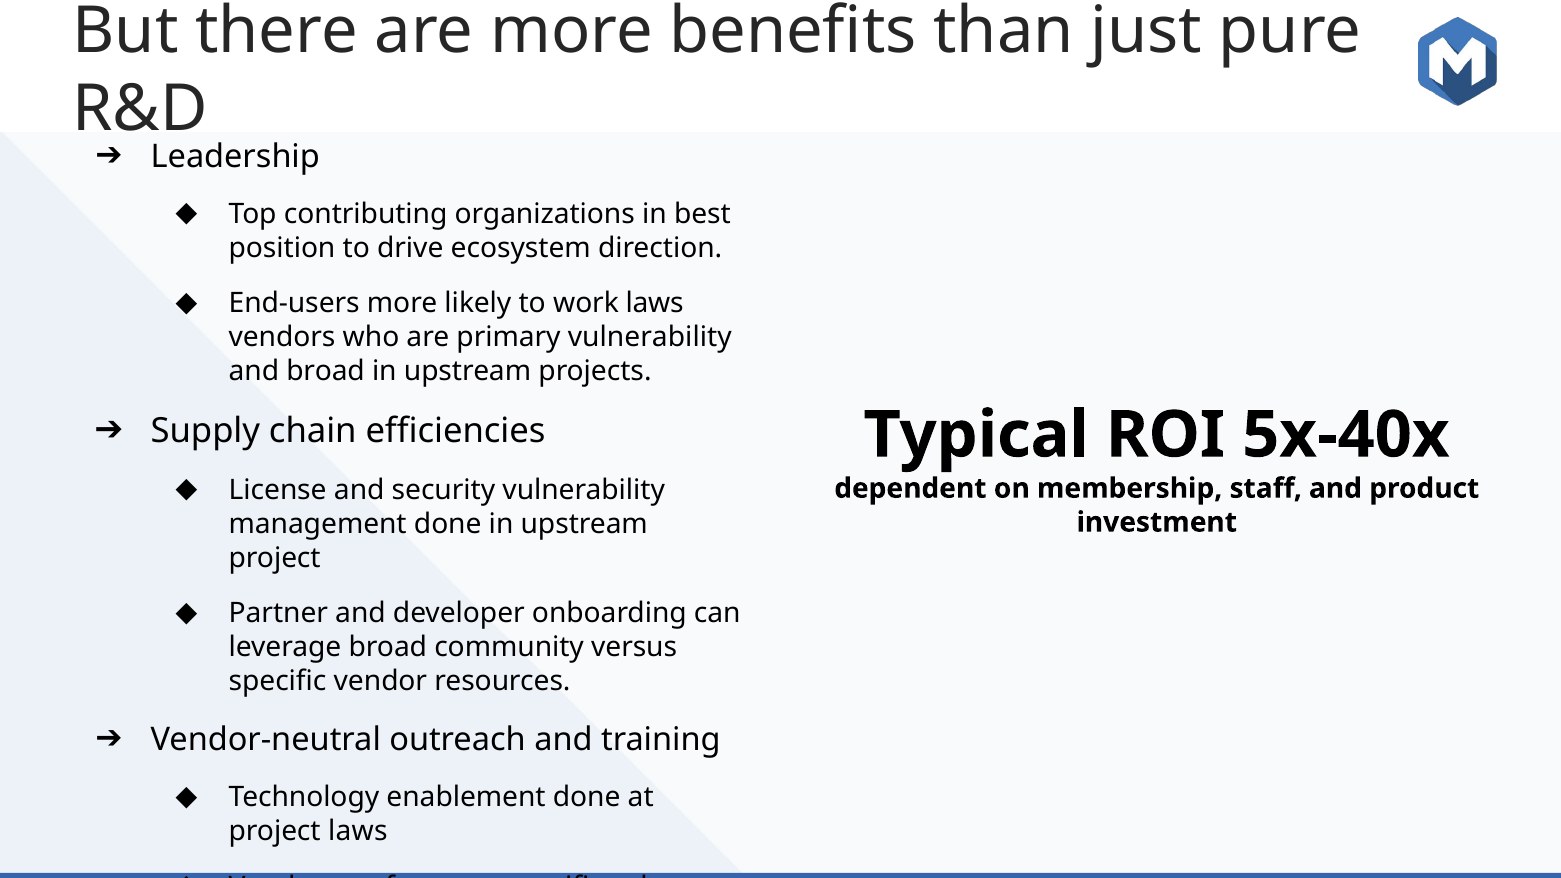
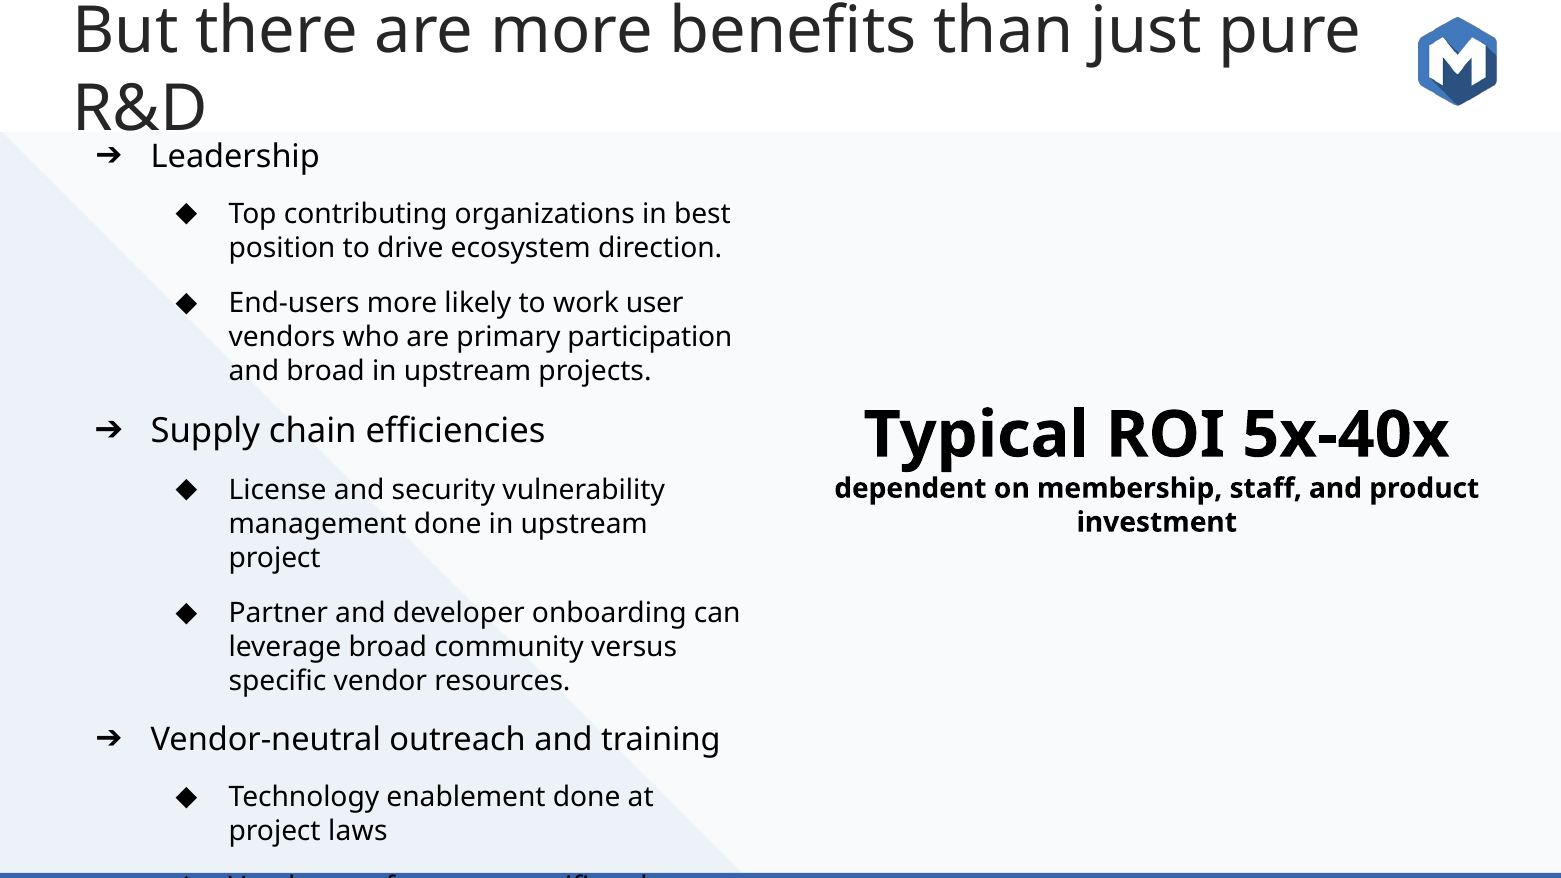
work laws: laws -> user (655, 304)
primary vulnerability: vulnerability -> participation (650, 338)
